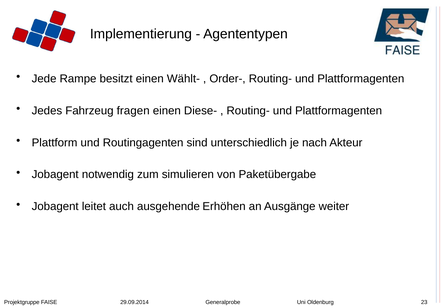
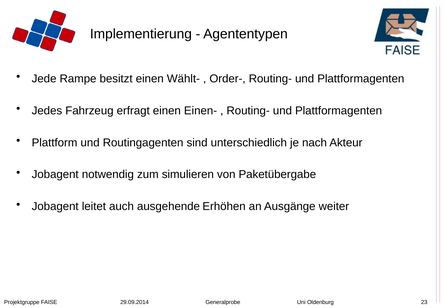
fragen: fragen -> erfragt (133, 111)
Diese-: Diese- -> Einen- (201, 111)
